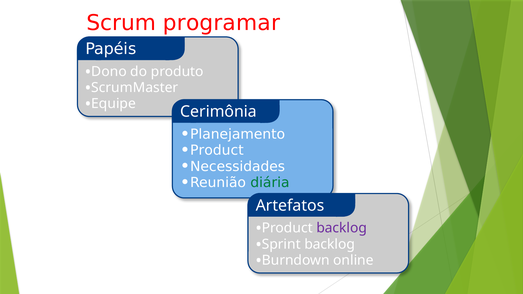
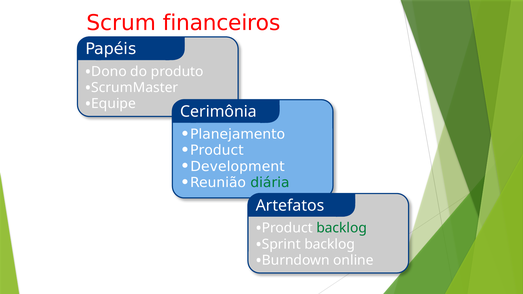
programar: programar -> financeiros (222, 23)
Necessidades: Necessidades -> Development (238, 167)
backlog colour: purple -> green (342, 228)
